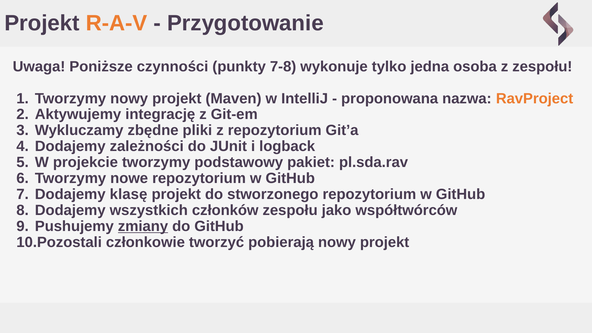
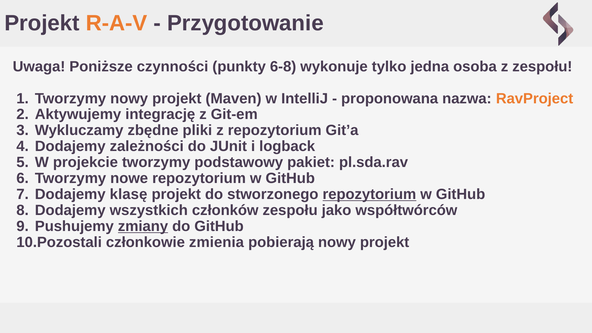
7-8: 7-8 -> 6-8 (283, 67)
repozytorium underline: none -> present (369, 194)
tworzyć: tworzyć -> zmienia (216, 242)
